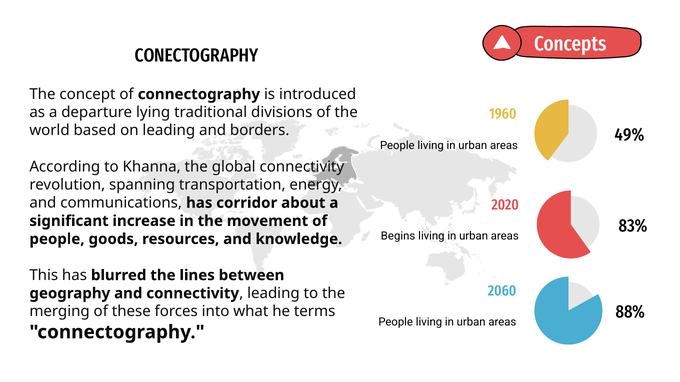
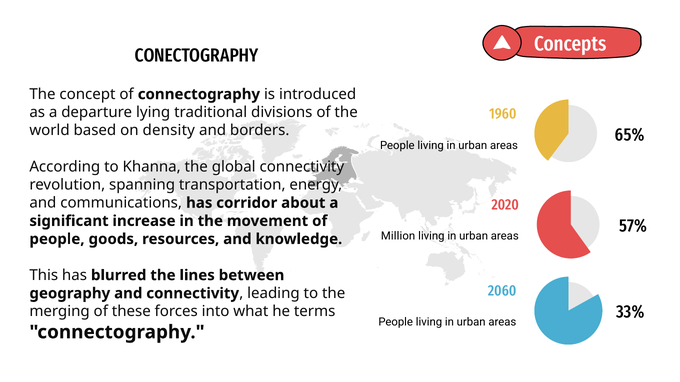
on leading: leading -> density (169, 131)
49%: 49% -> 65% (630, 135)
83%: 83% -> 57% (633, 226)
Begins: Begins -> Million (398, 236)
88%: 88% -> 33% (630, 312)
